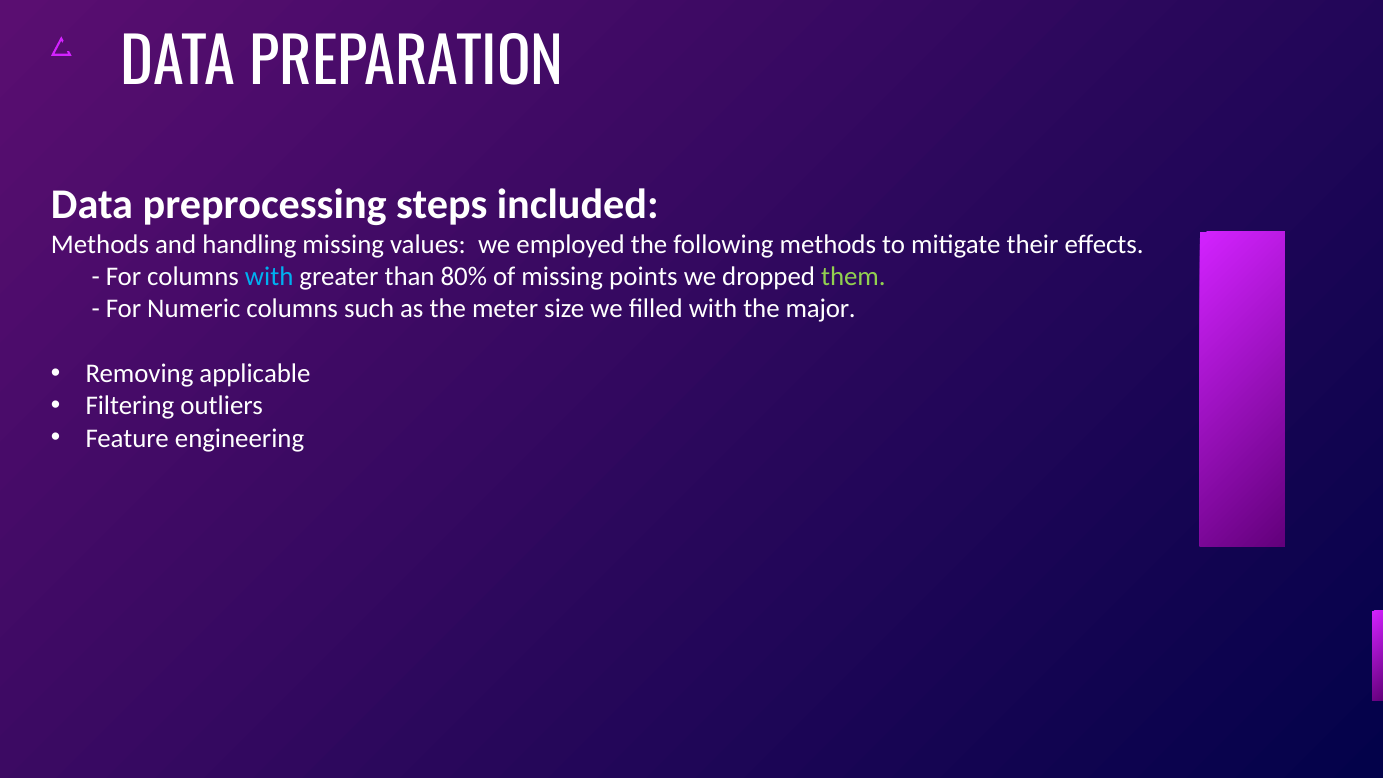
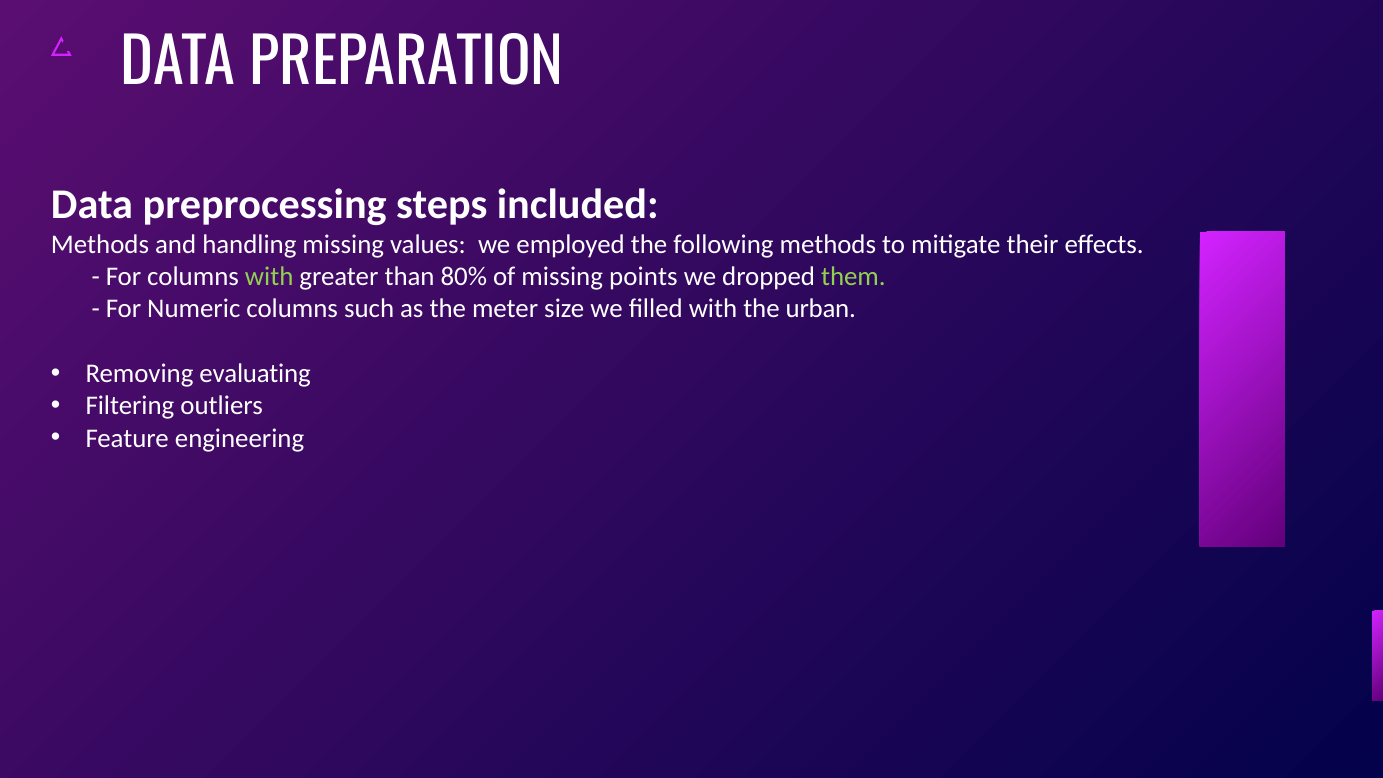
with colour: light blue -> light green (269, 277)
major: major -> urban (821, 309)
applicable: applicable -> evaluating (255, 374)
